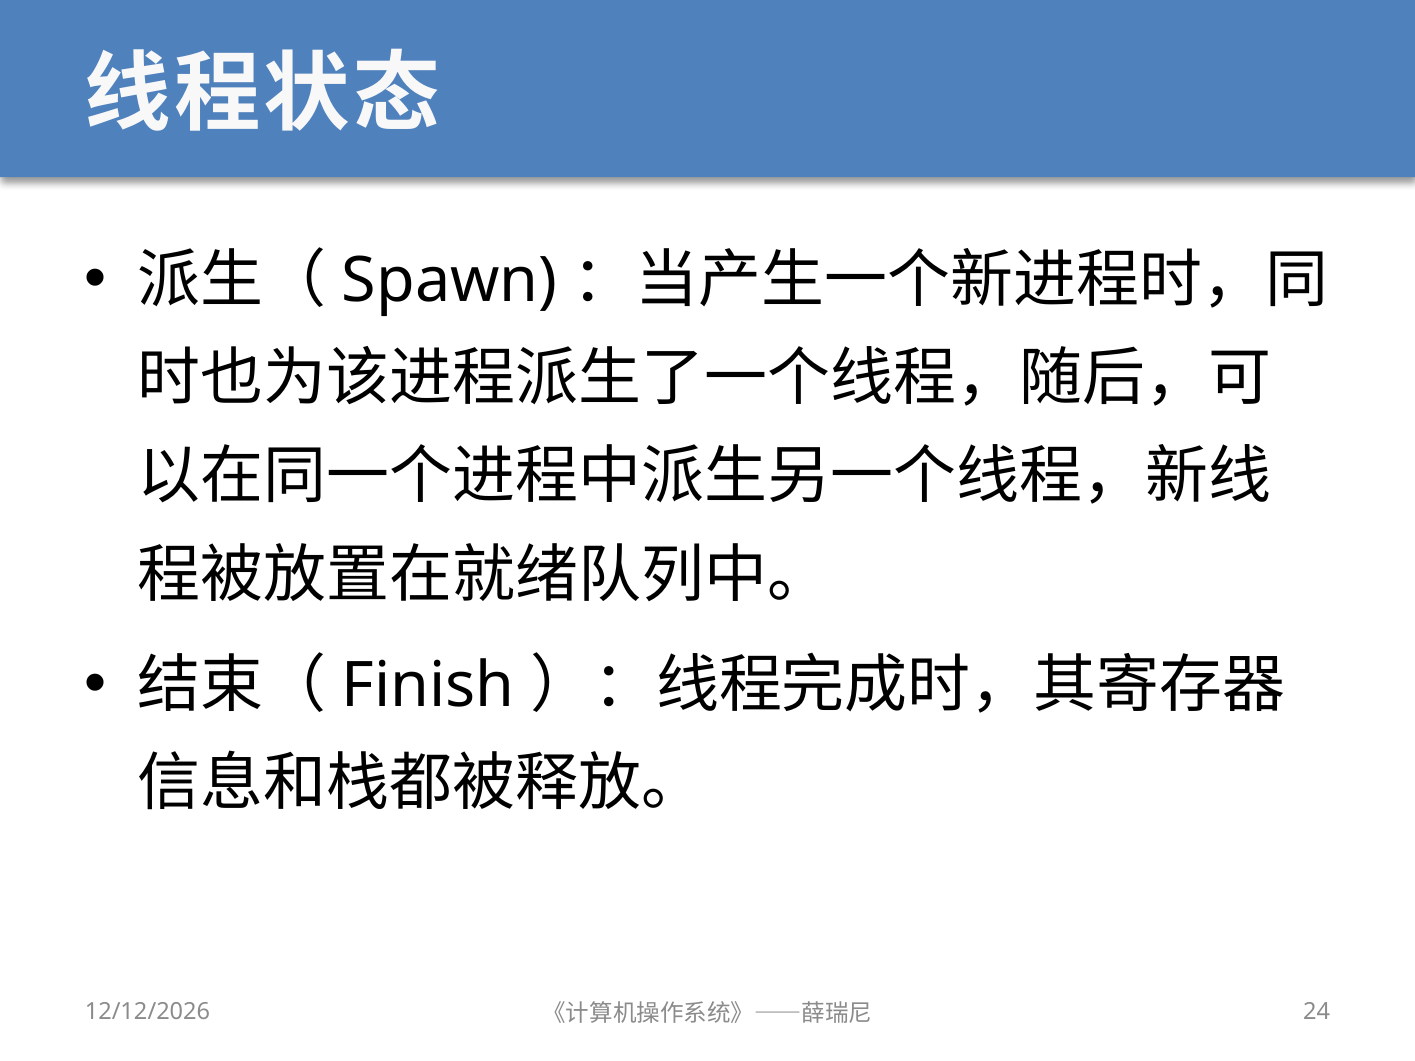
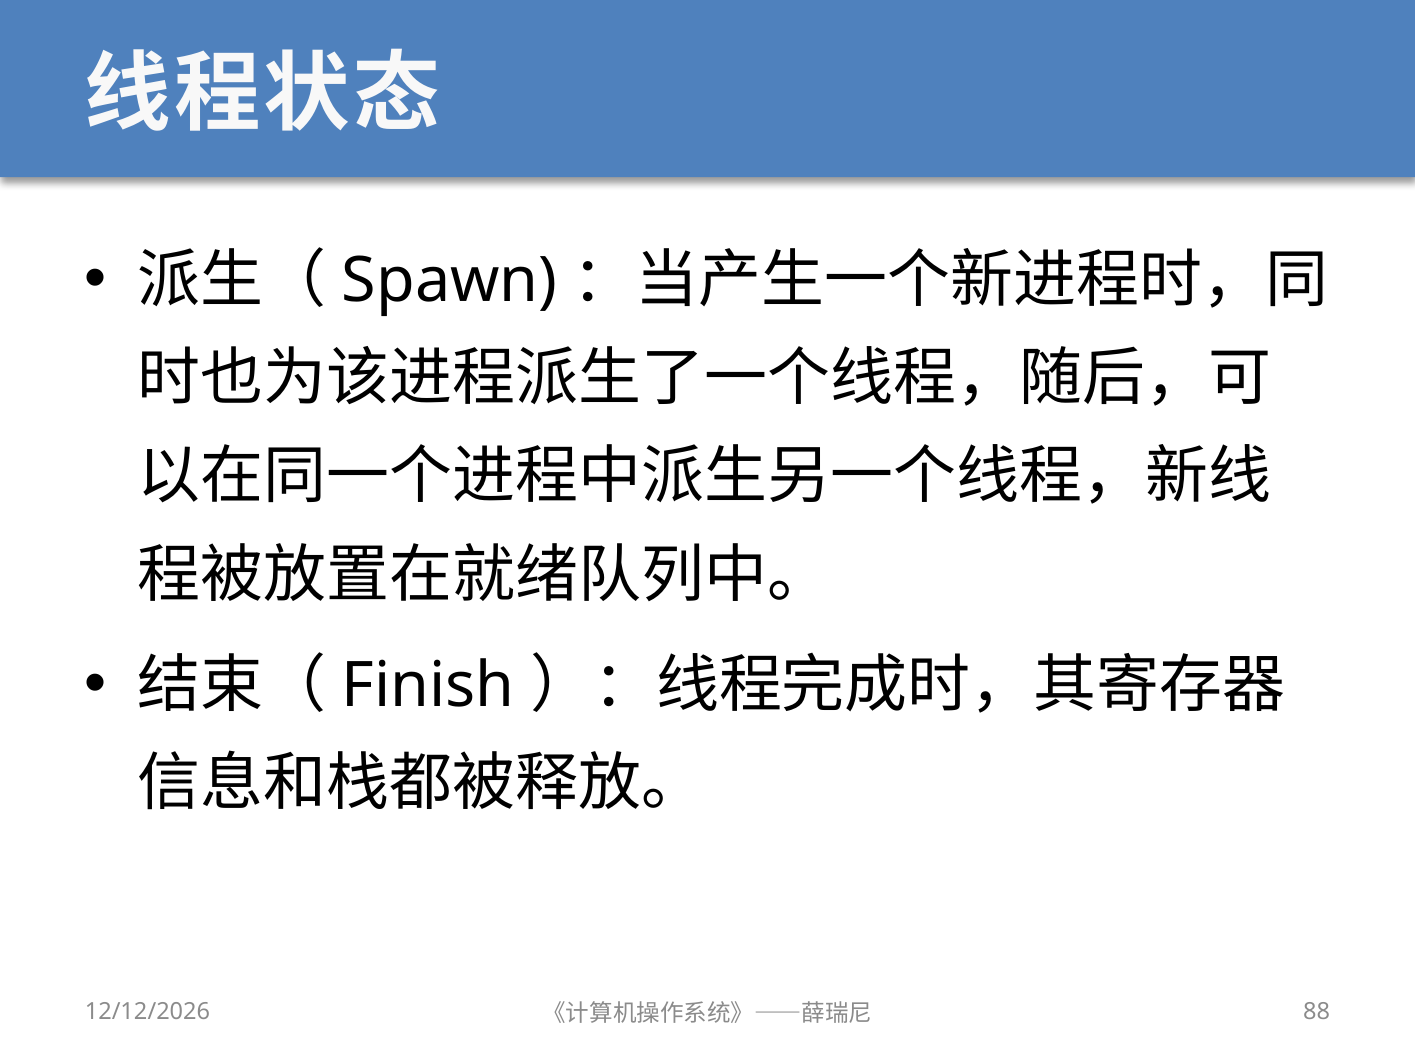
24: 24 -> 88 (1317, 1012)
